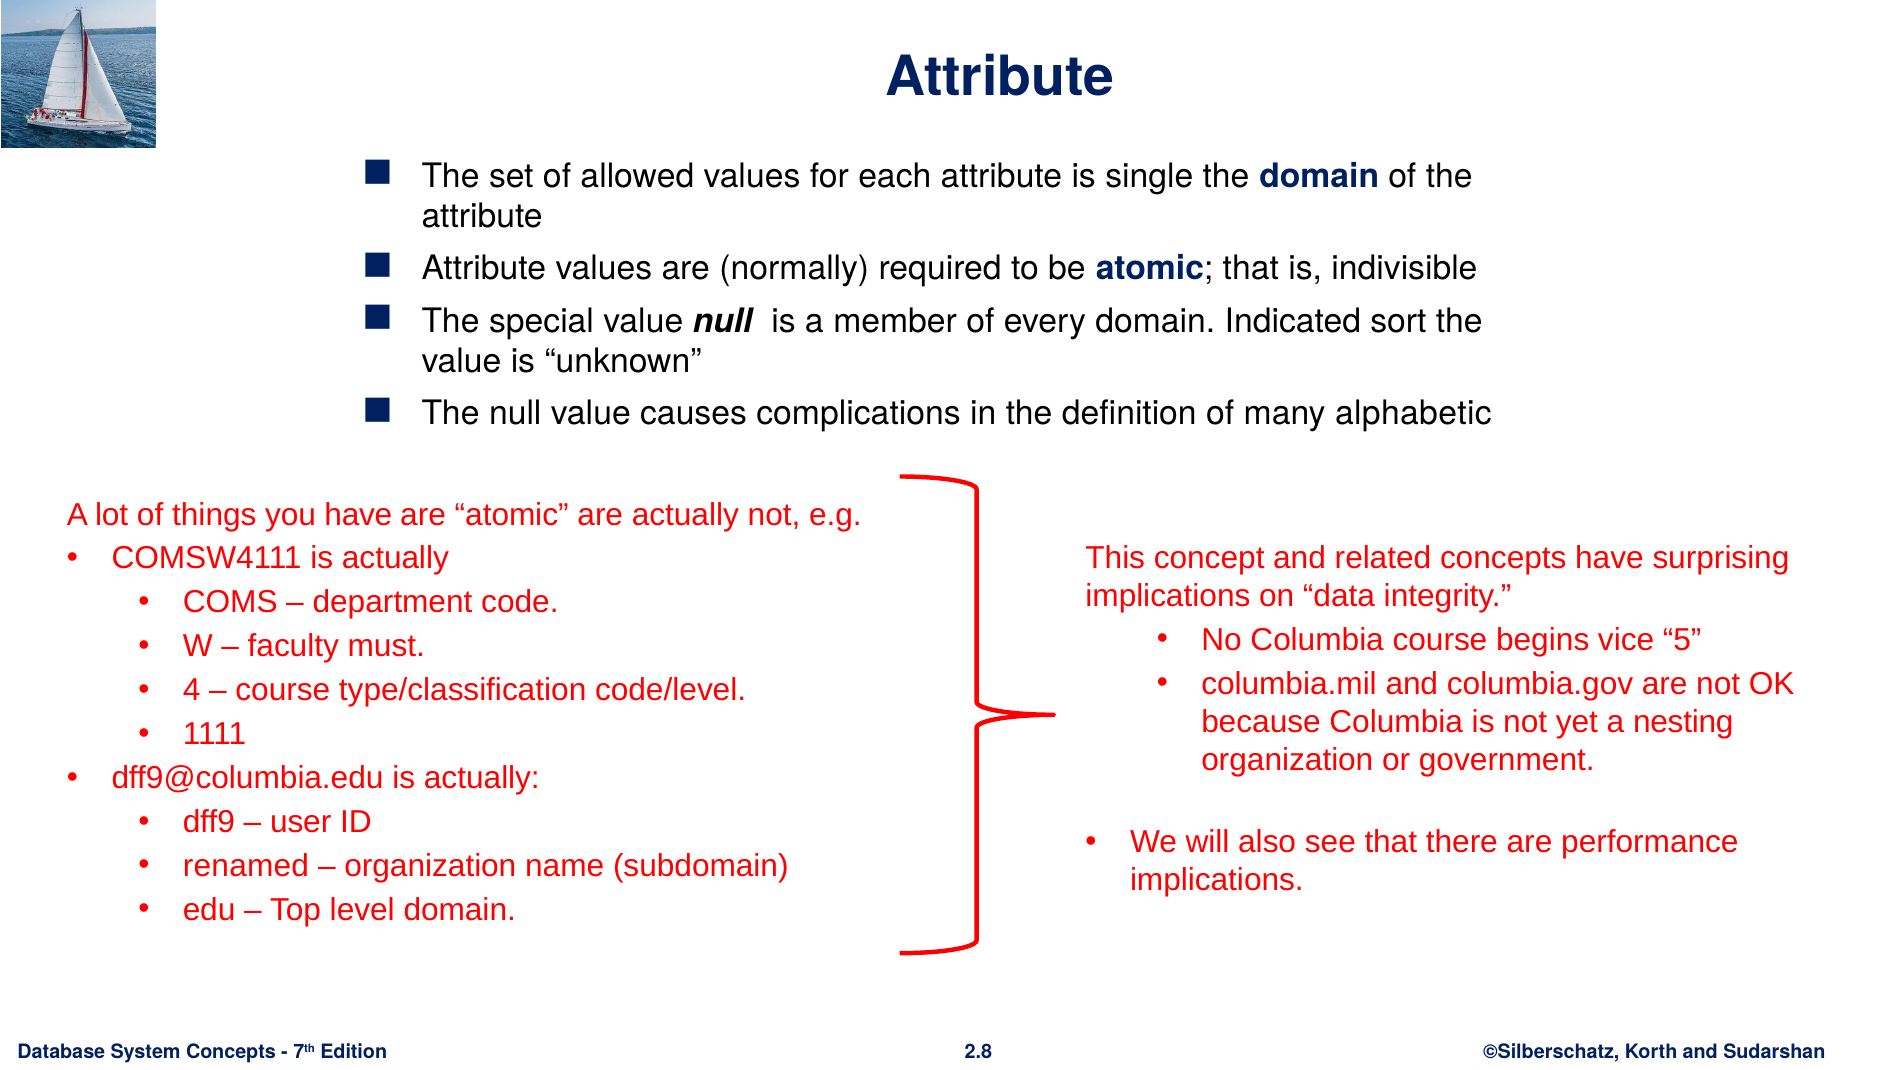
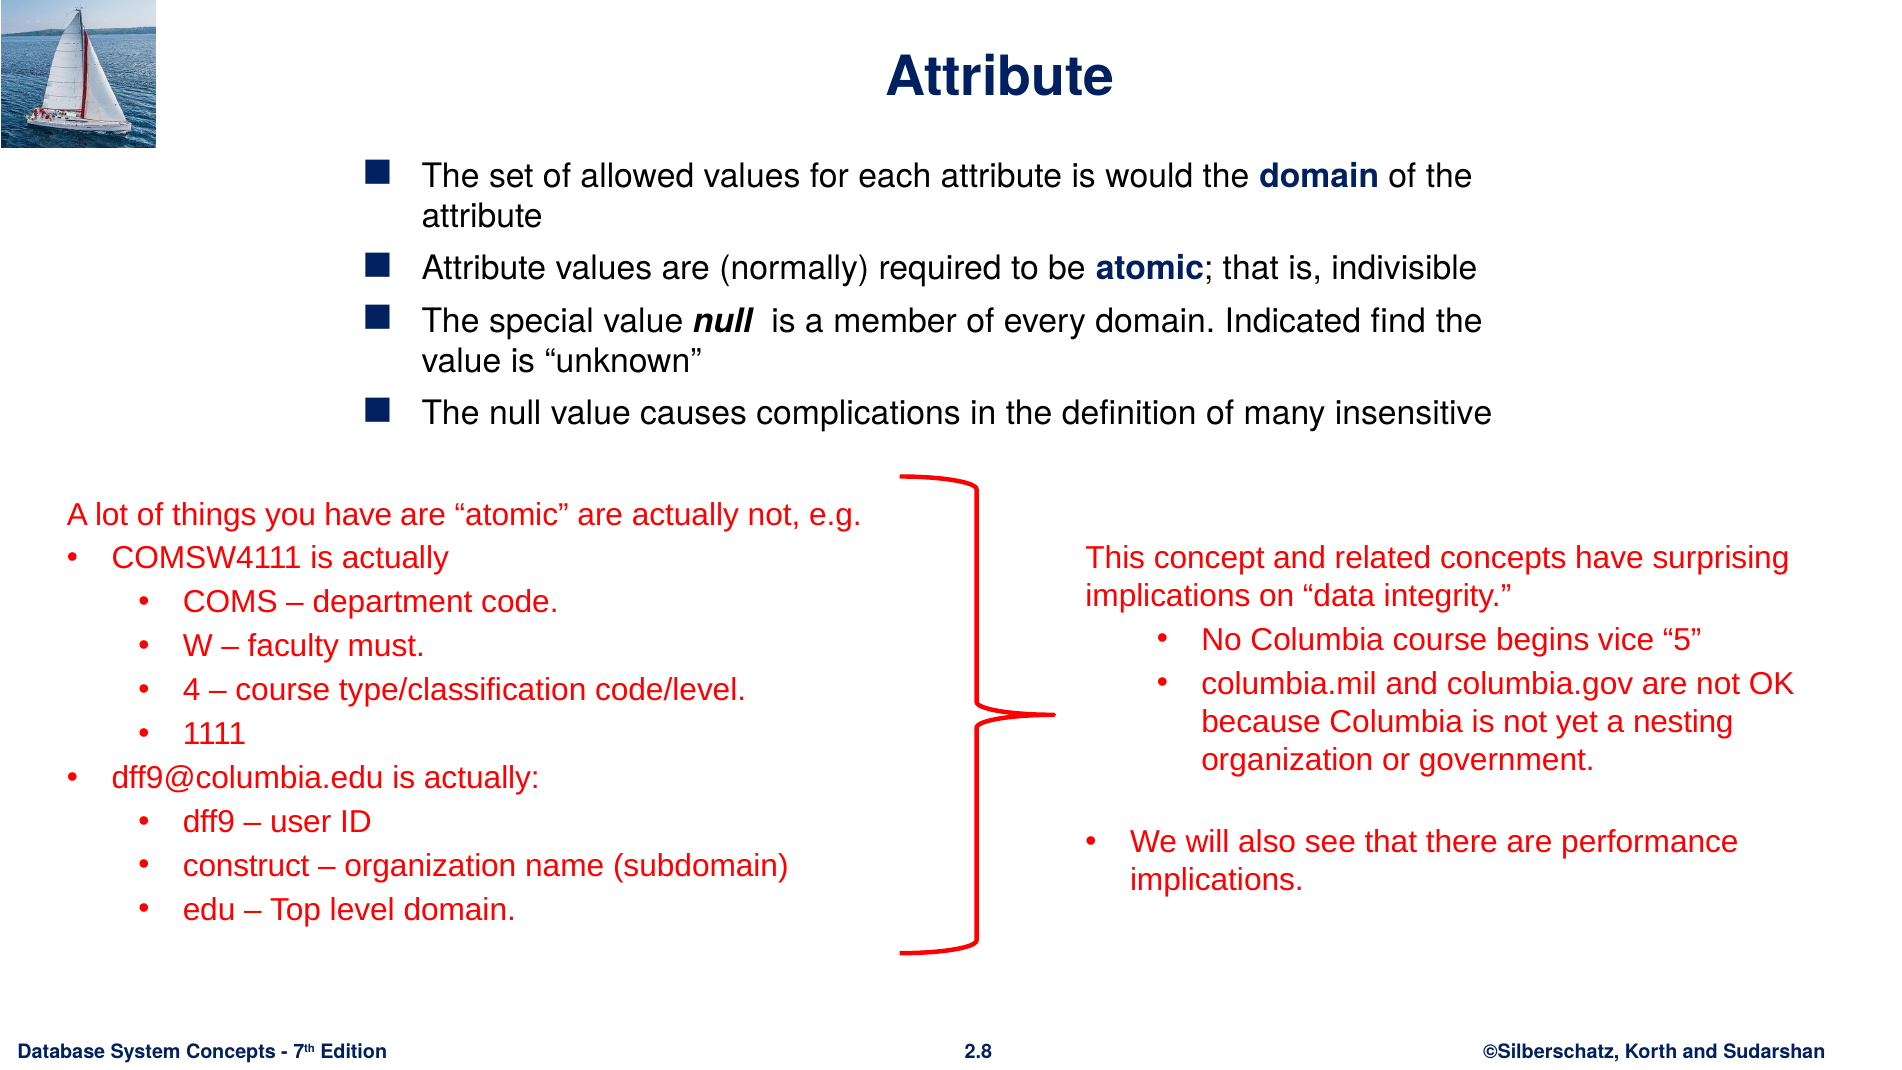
single: single -> would (1149, 176)
sort: sort -> find (1398, 321)
alphabetic: alphabetic -> insensitive (1414, 414)
renamed: renamed -> construct (246, 866)
